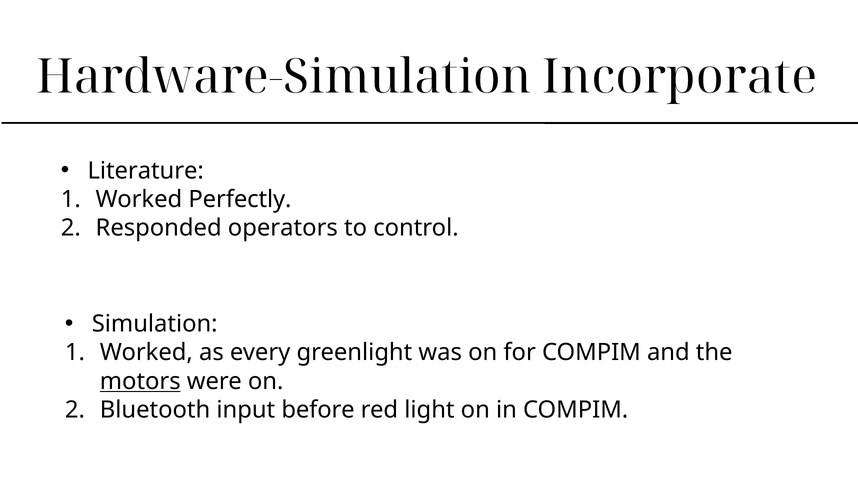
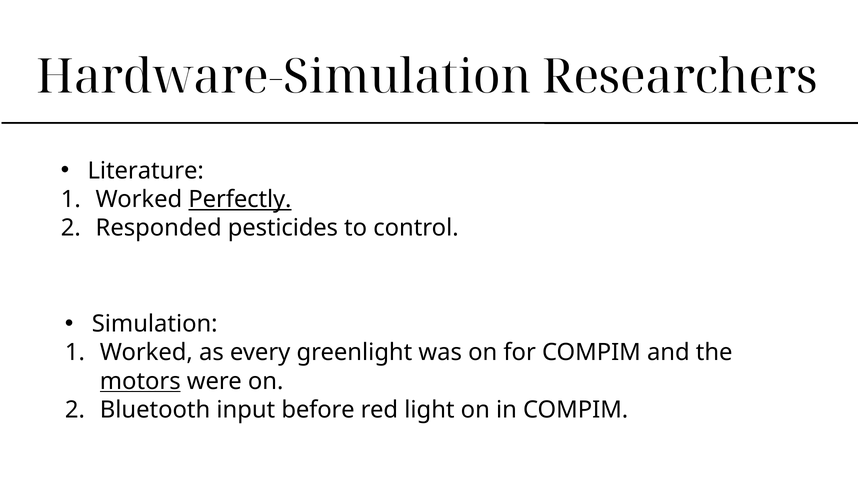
Incorporate: Incorporate -> Researchers (680, 77)
Perfectly underline: none -> present (240, 199)
operators: operators -> pesticides (283, 228)
